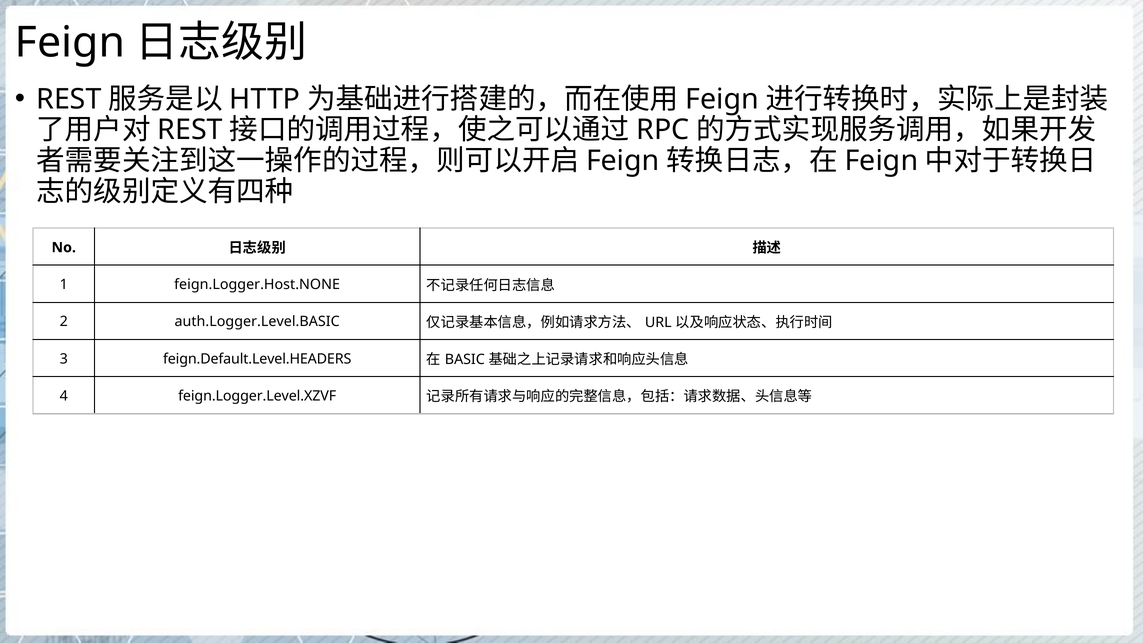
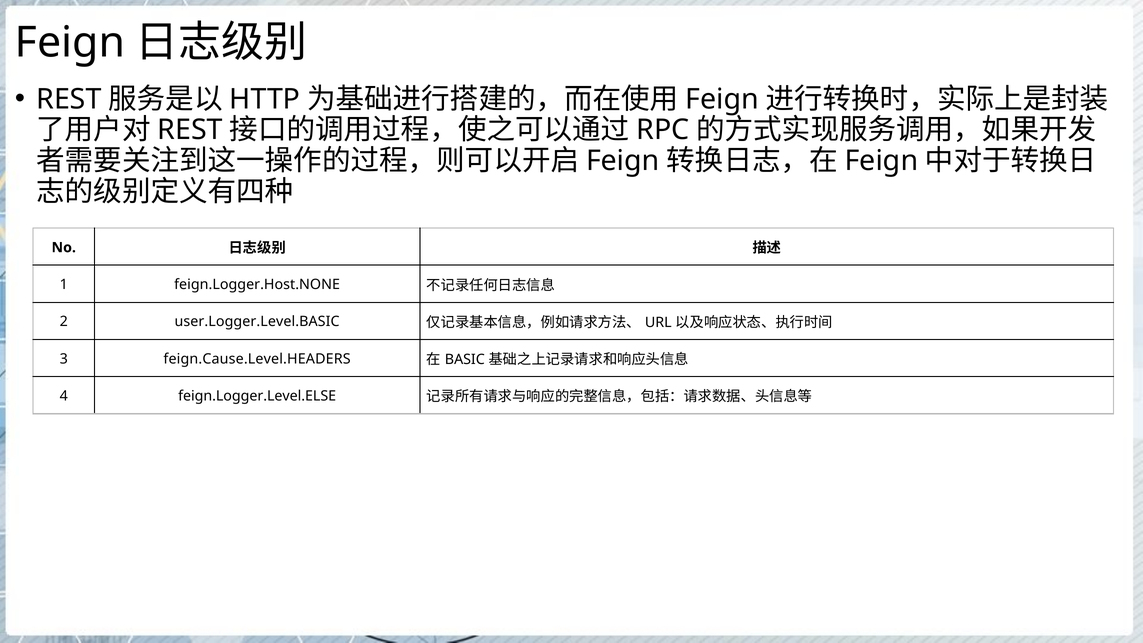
auth.Logger.Level.BASIC: auth.Logger.Level.BASIC -> user.Logger.Level.BASIC (257, 322)
feign.Default.Level.HEADERS: feign.Default.Level.HEADERS -> feign.Cause.Level.HEADERS (257, 359)
feign.Logger.Level.XZVF: feign.Logger.Level.XZVF -> feign.Logger.Level.ELSE (257, 396)
